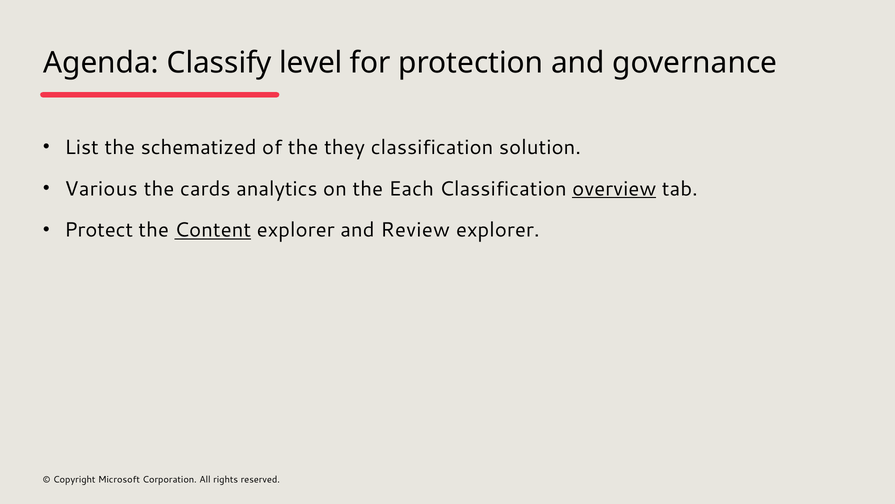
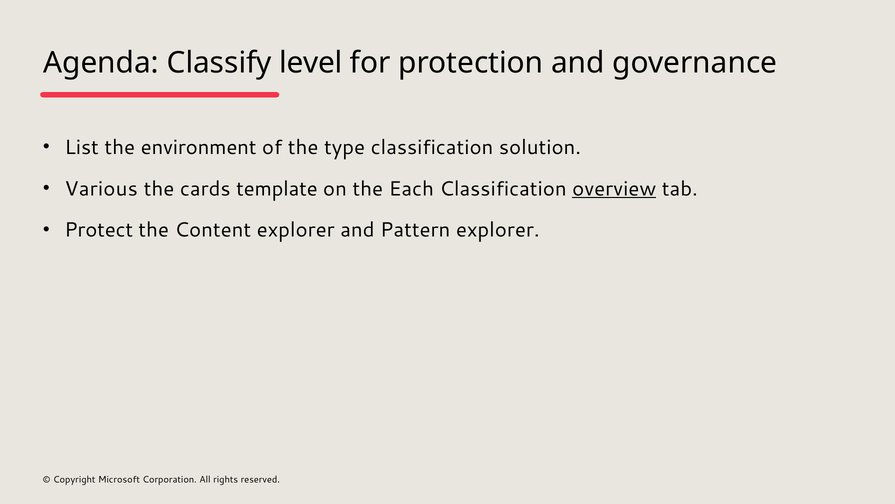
schematized: schematized -> environment (199, 147)
they: they -> type (345, 147)
analytics: analytics -> template (277, 189)
Content underline: present -> none (213, 230)
Review: Review -> Pattern (415, 230)
